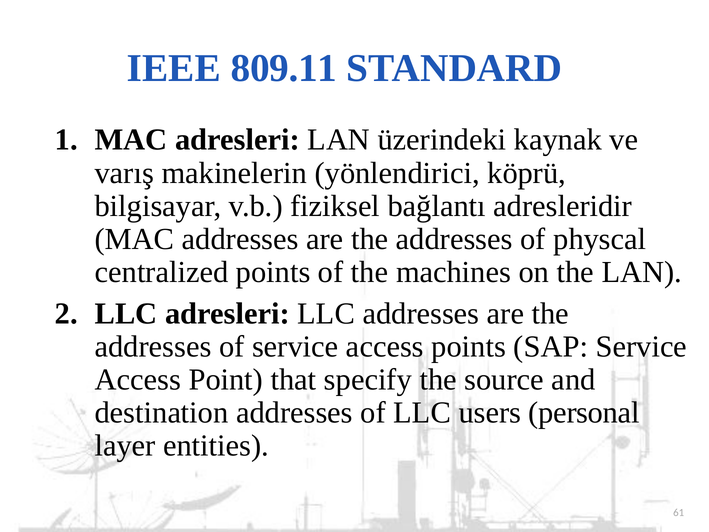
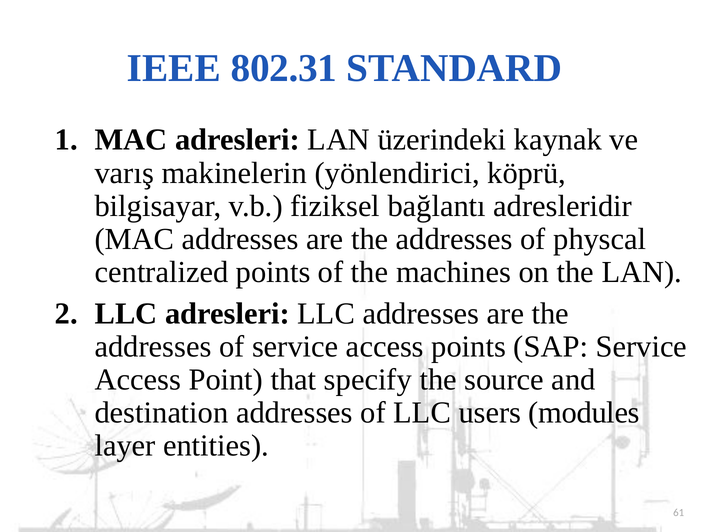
809.11: 809.11 -> 802.31 (284, 68)
personal: personal -> modules (584, 413)
